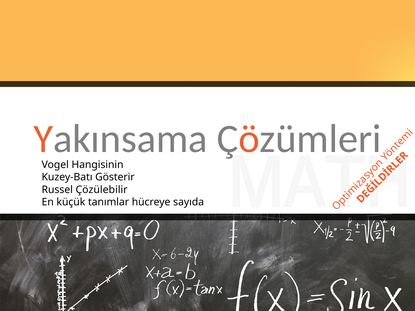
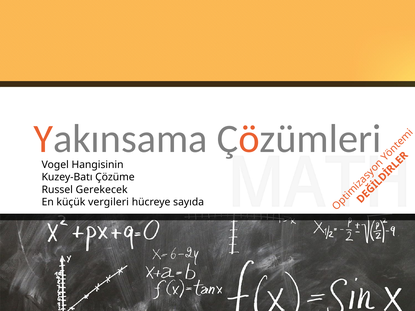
Gösterir: Gösterir -> Çözüme (115, 177)
Çözülebilir: Çözülebilir -> Gerekecek (102, 190)
tanımlar: tanımlar -> vergileri (108, 202)
